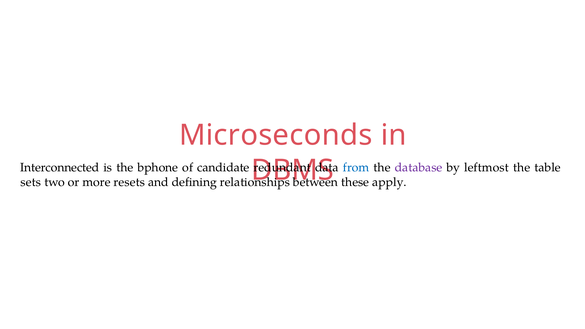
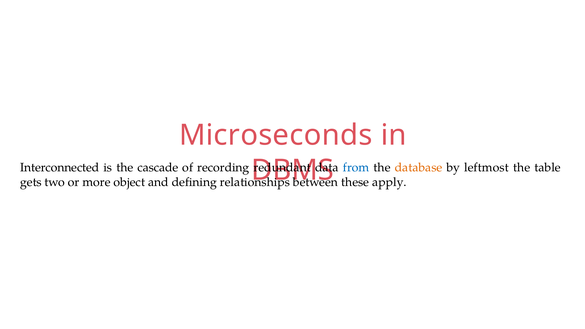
bphone: bphone -> cascade (158, 168)
candidate: candidate -> recording (223, 168)
database colour: purple -> orange (419, 168)
sets: sets -> gets (31, 182)
resets: resets -> object (129, 182)
